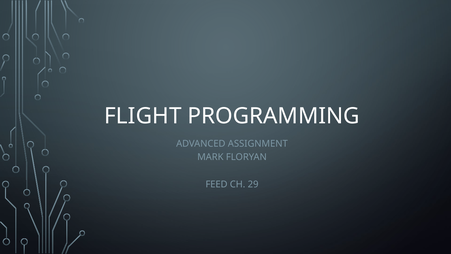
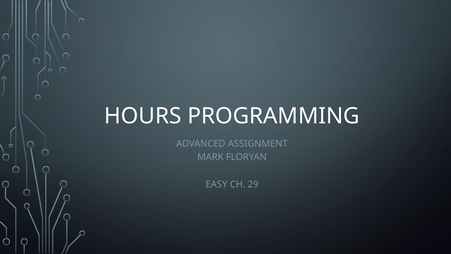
FLIGHT: FLIGHT -> HOURS (143, 116)
FEED: FEED -> EASY (216, 184)
